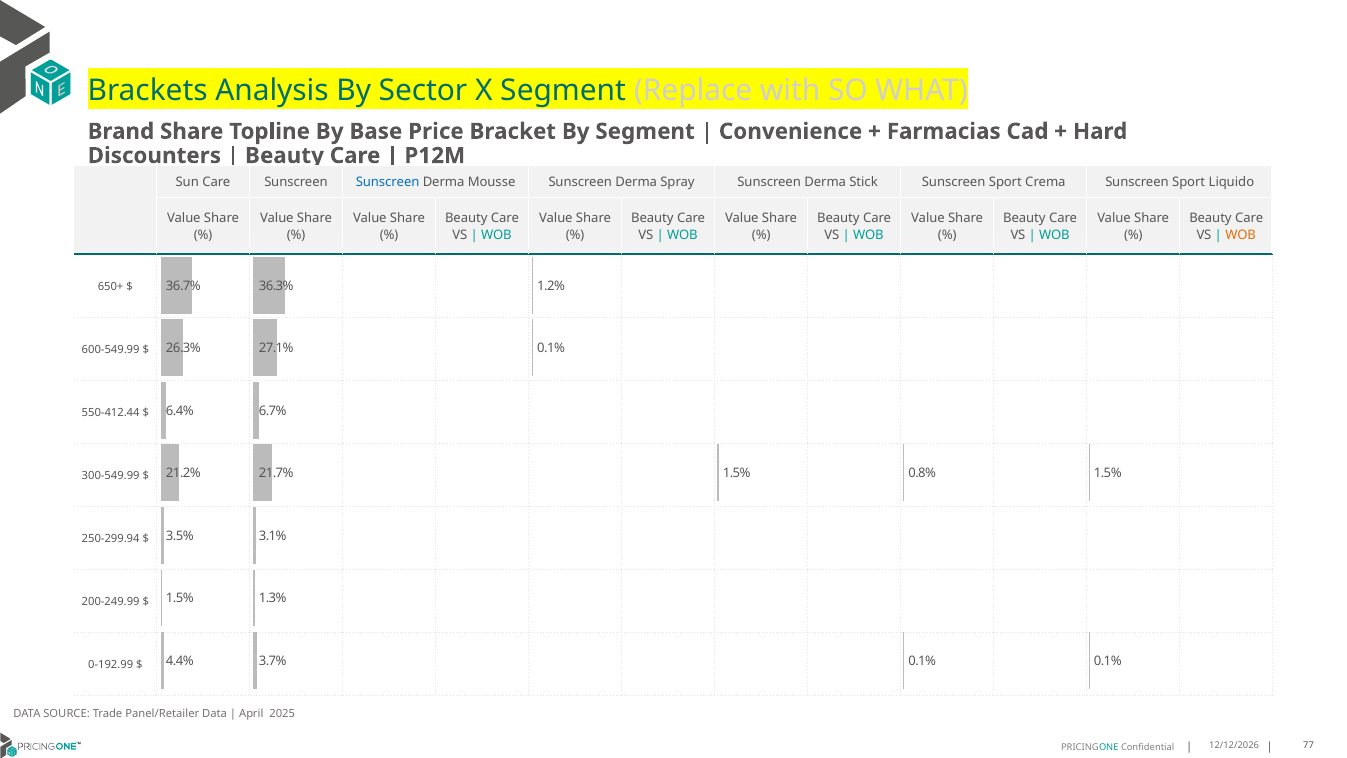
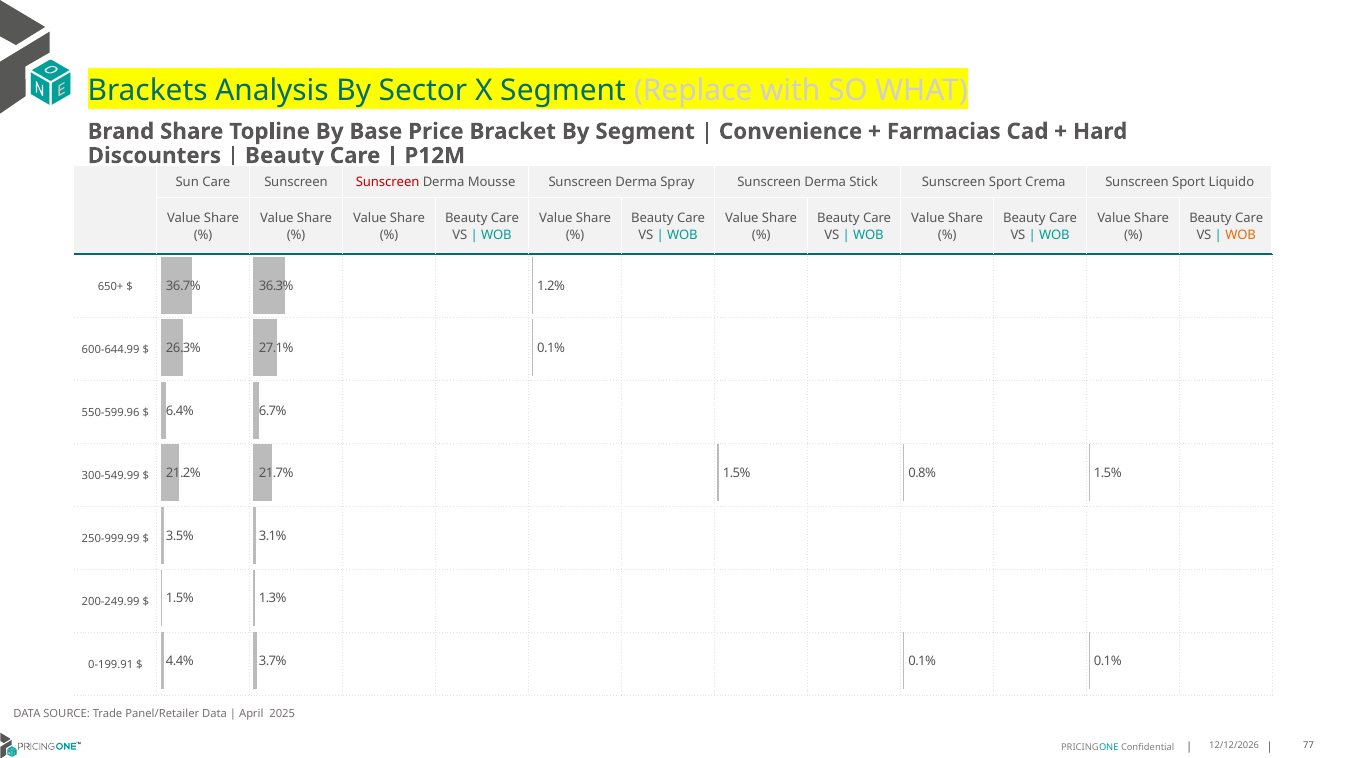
Sunscreen colour: blue -> red (388, 182)
600-549.99: 600-549.99 -> 600-644.99 (111, 350)
550-412.44: 550-412.44 -> 550-599.96 (111, 413)
250-299.94: 250-299.94 -> 250-999.99 (111, 539)
0-192.99: 0-192.99 -> 0-199.91 (111, 665)
